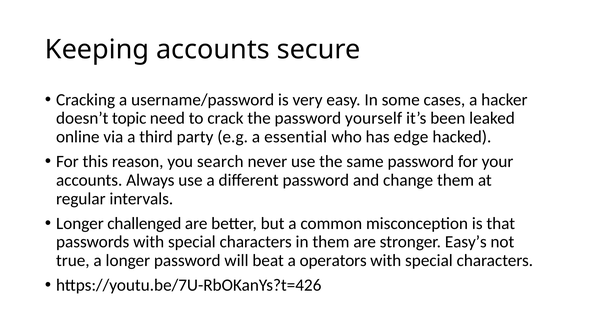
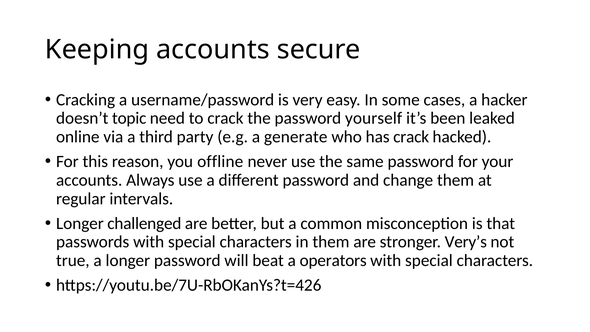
essential: essential -> generate (296, 137)
has edge: edge -> crack (411, 137)
search: search -> offline (220, 162)
Easy’s: Easy’s -> Very’s (466, 242)
